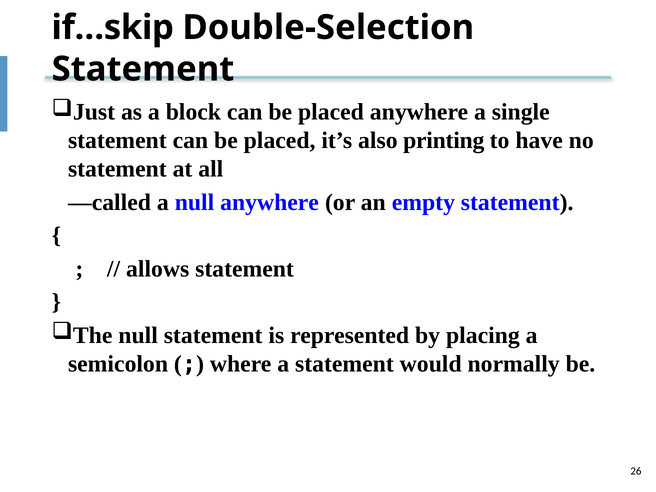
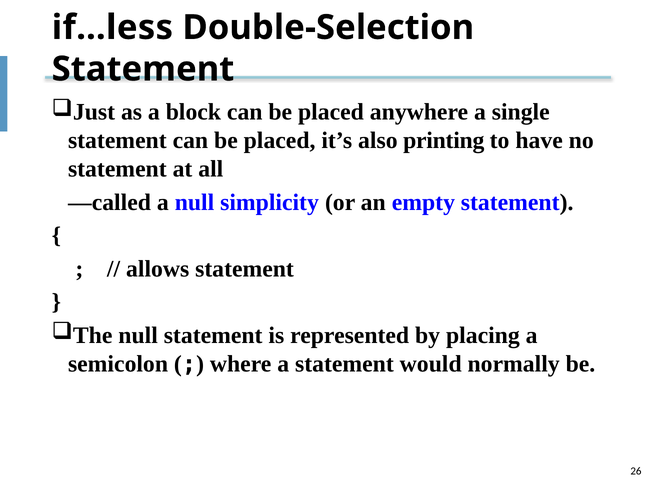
if…skip: if…skip -> if…less (112, 28)
null anywhere: anywhere -> simplicity (270, 202)
